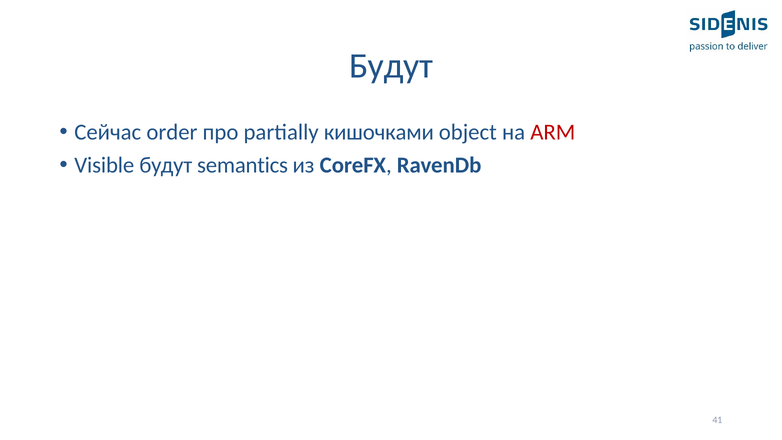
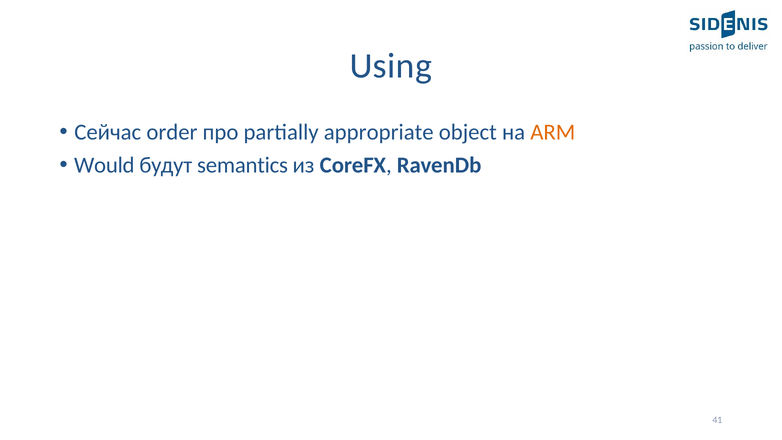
Будут: Будут -> Using (391, 66)
кишочками: кишочками -> appropriate (379, 132)
ARM colour: red -> orange (553, 132)
Visible: Visible -> Would (104, 165)
